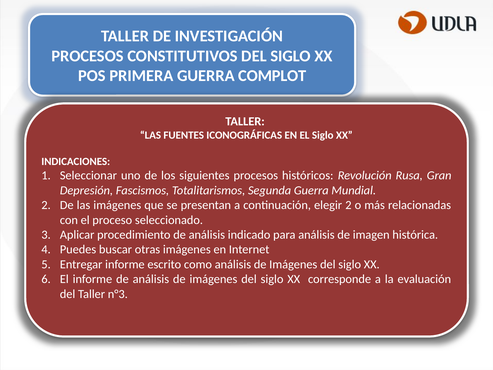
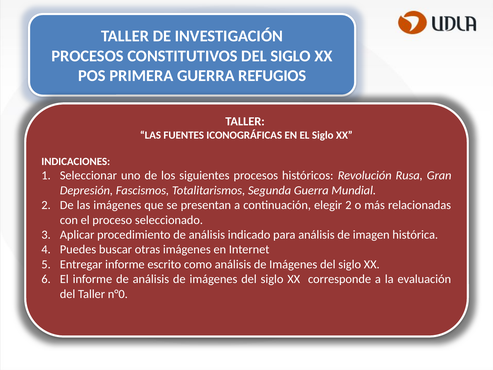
COMPLOT: COMPLOT -> REFUGIOS (272, 76)
n°3: n°3 -> n°0 (118, 294)
